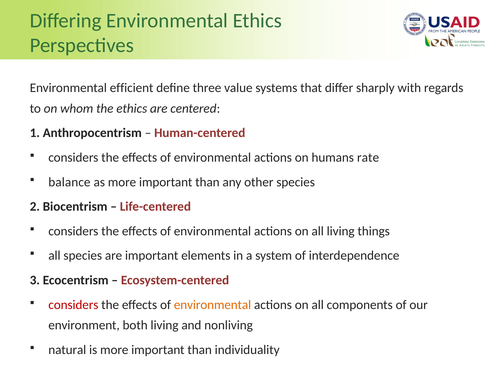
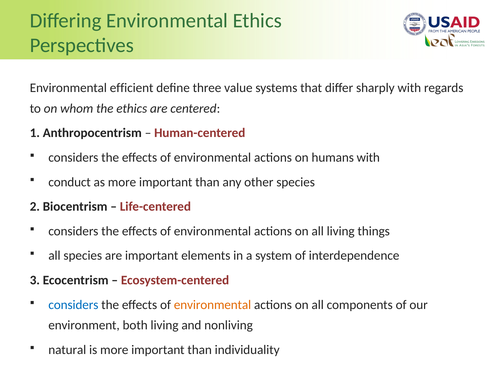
humans rate: rate -> with (368, 157)
balance: balance -> conduct (70, 182)
considers colour: red -> blue (73, 305)
